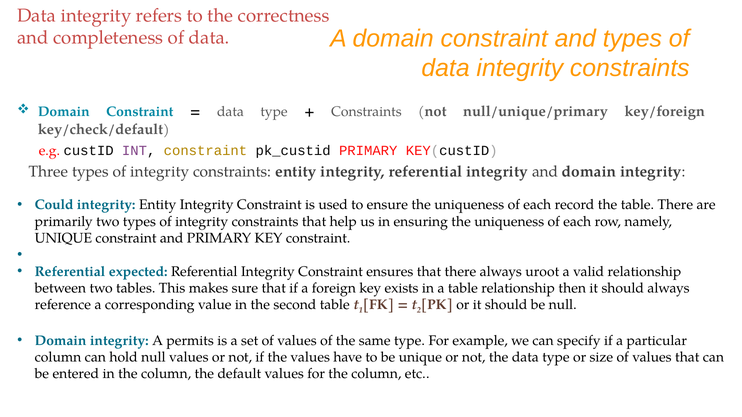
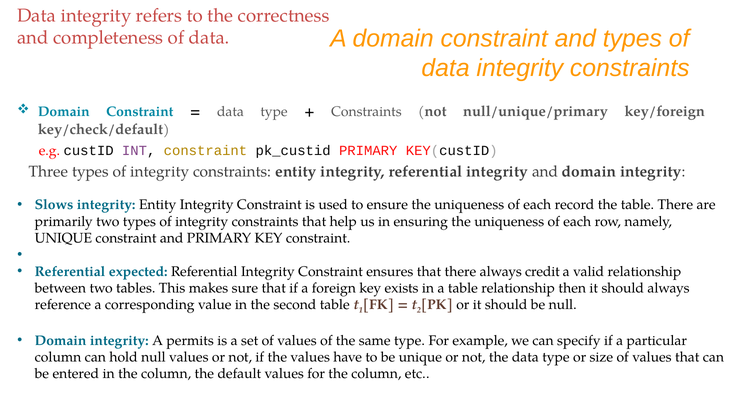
Could: Could -> Slows (54, 205)
uroot: uroot -> credit (542, 272)
